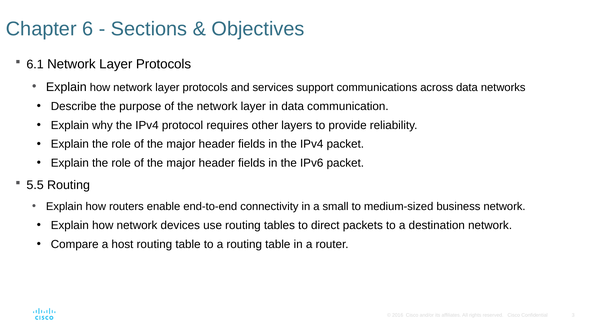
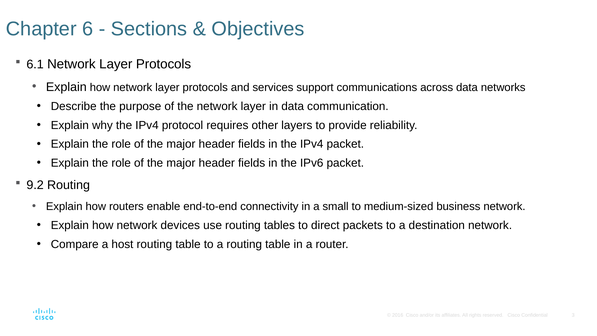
5.5: 5.5 -> 9.2 (35, 185)
